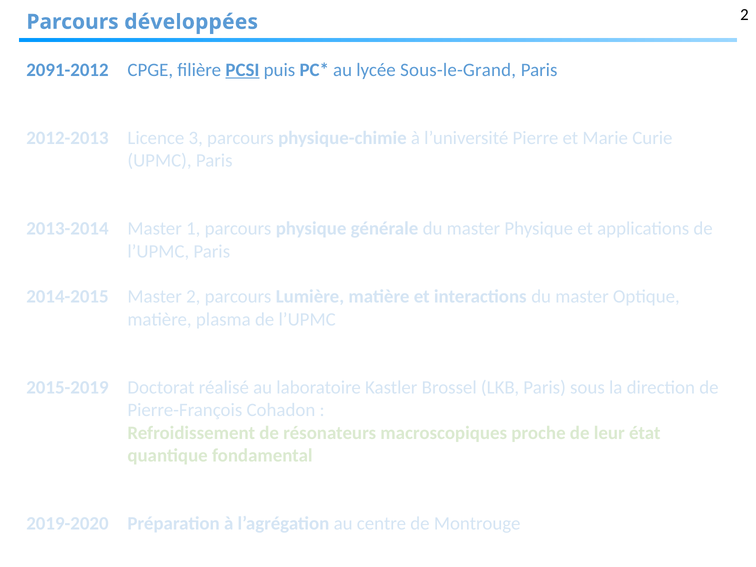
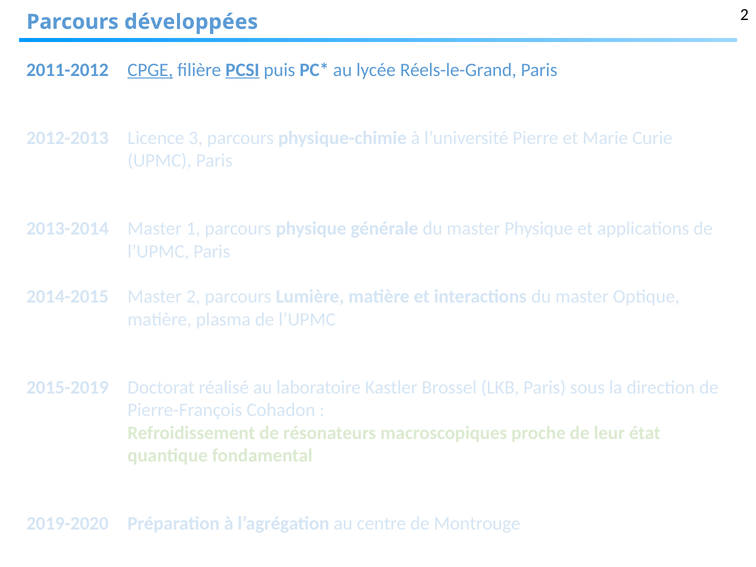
2091-2012: 2091-2012 -> 2011-2012 (67, 70)
CPGE underline: none -> present (150, 70)
Sous-le-Grand: Sous-le-Grand -> Réels-le-Grand (458, 70)
